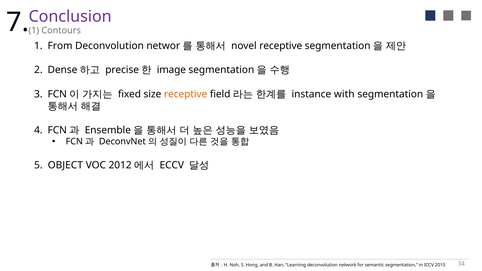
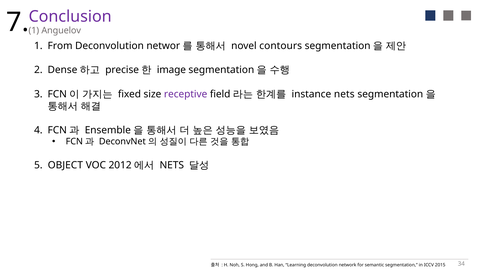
Contours: Contours -> Anguelov (61, 31)
novel receptive: receptive -> contours (281, 46)
receptive colour: orange -> purple (186, 94)
instance with: with -> nets (344, 94)
ECCV: ECCV -> NETS (172, 165)
